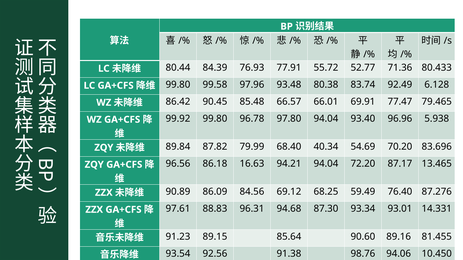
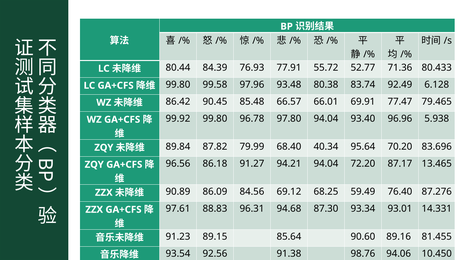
54.69: 54.69 -> 95.64 (363, 147)
16.63: 16.63 -> 91.27 (252, 164)
